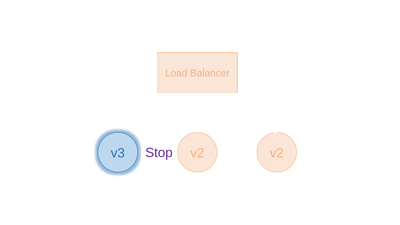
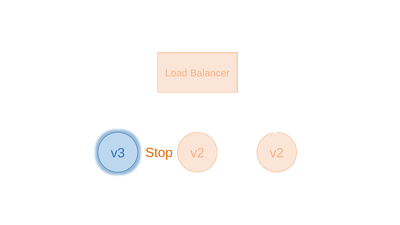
Stop colour: purple -> orange (159, 153)
